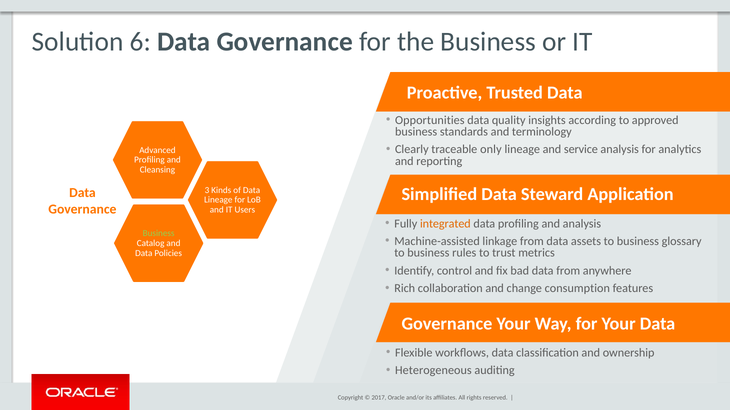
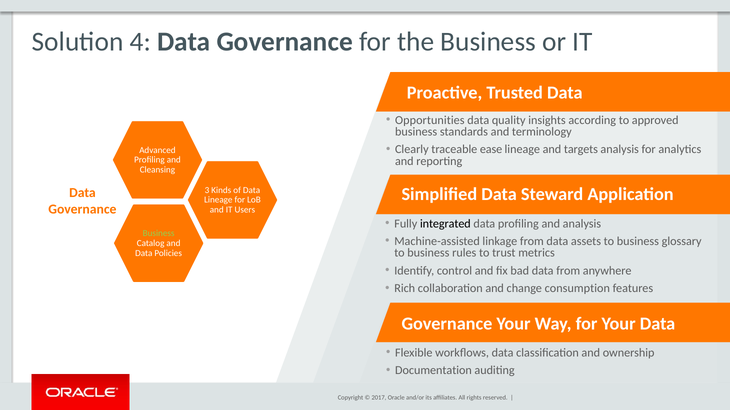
6: 6 -> 4 (140, 42)
only: only -> ease (491, 150)
service: service -> targets (581, 150)
integrated colour: orange -> black (445, 224)
Heterogeneous: Heterogeneous -> Documentation (433, 371)
